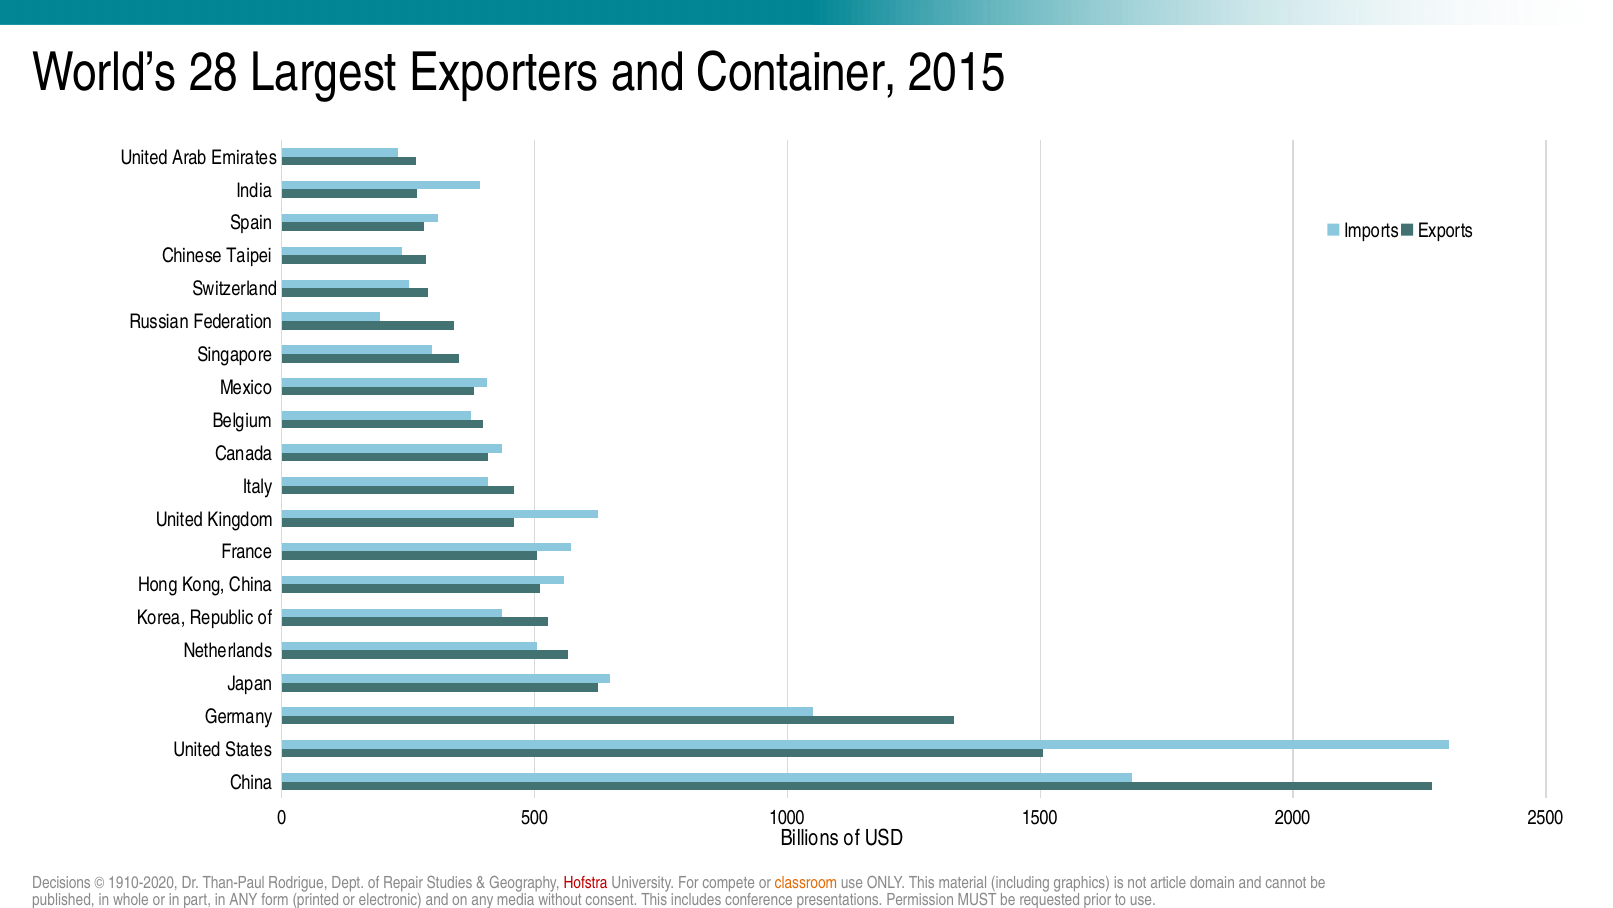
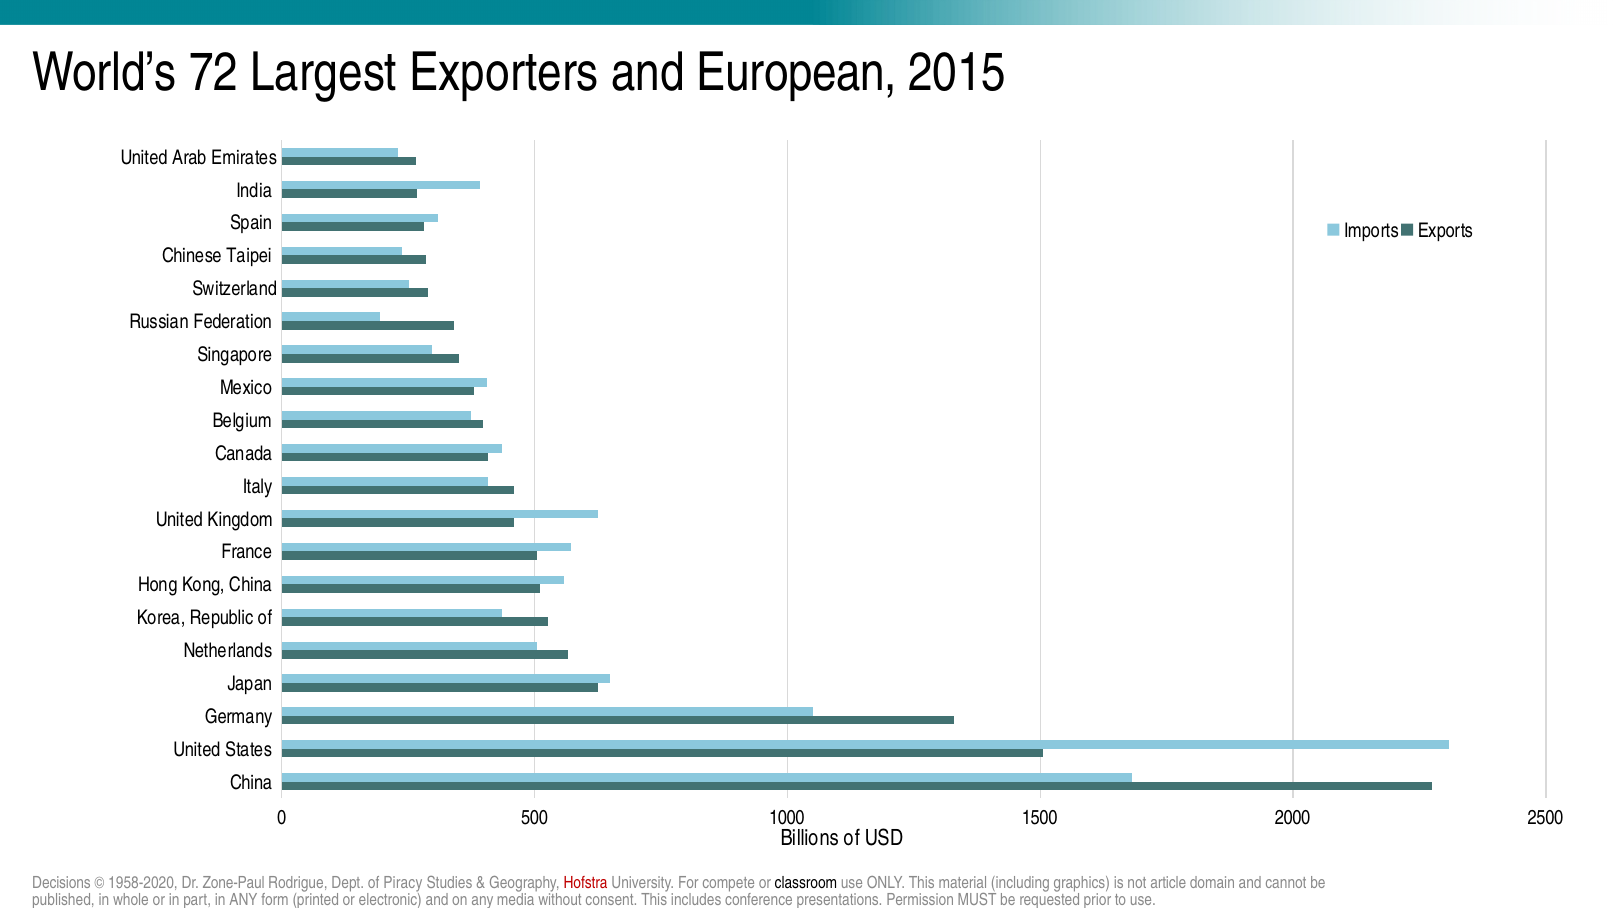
28: 28 -> 72 (214, 72)
Container: Container -> European (797, 72)
1910-2020: 1910-2020 -> 1958-2020 (143, 882)
Than-Paul: Than-Paul -> Zone-Paul (234, 882)
Repair: Repair -> Piracy (403, 882)
classroom colour: orange -> black (806, 882)
